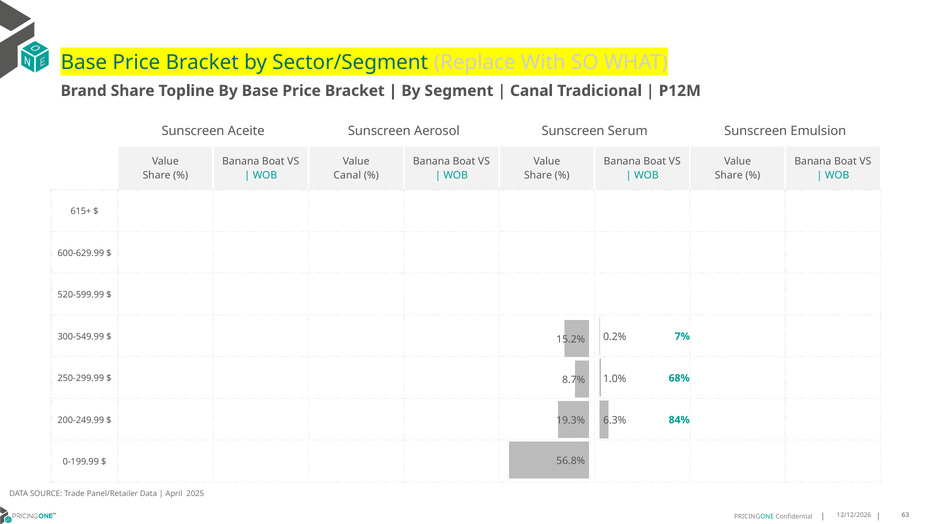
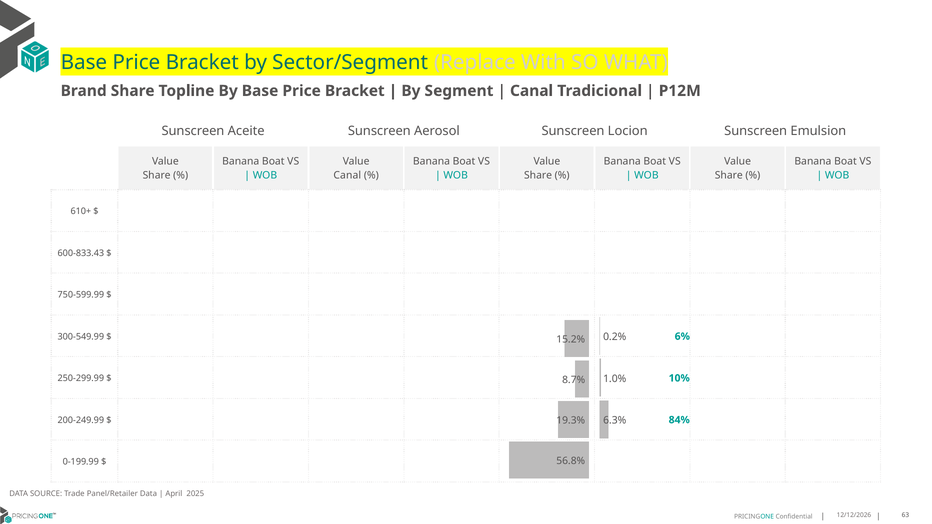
Serum: Serum -> Locion (628, 131)
615+: 615+ -> 610+ (81, 212)
600-629.99: 600-629.99 -> 600-833.43 (81, 253)
520-599.99: 520-599.99 -> 750-599.99 (81, 295)
7%: 7% -> 6% (682, 337)
68%: 68% -> 10% (679, 378)
